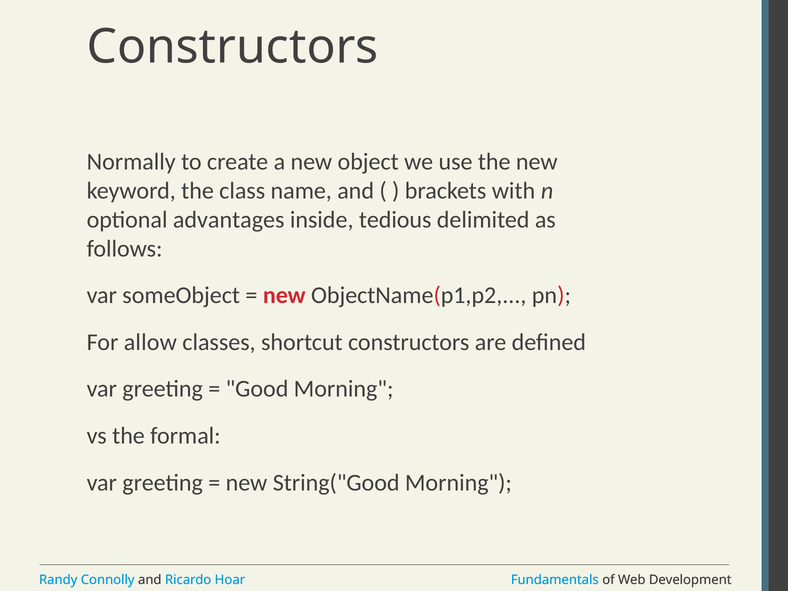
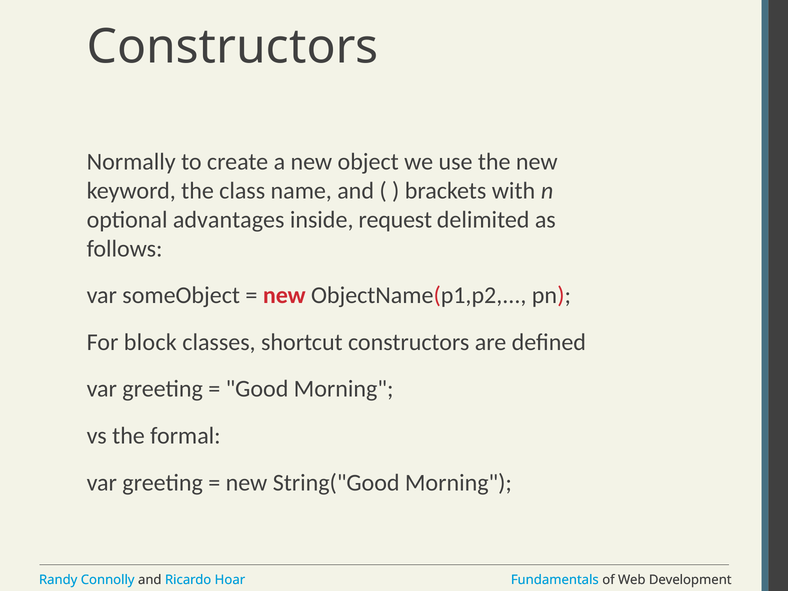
tedious: tedious -> request (395, 220)
allow: allow -> block (150, 342)
